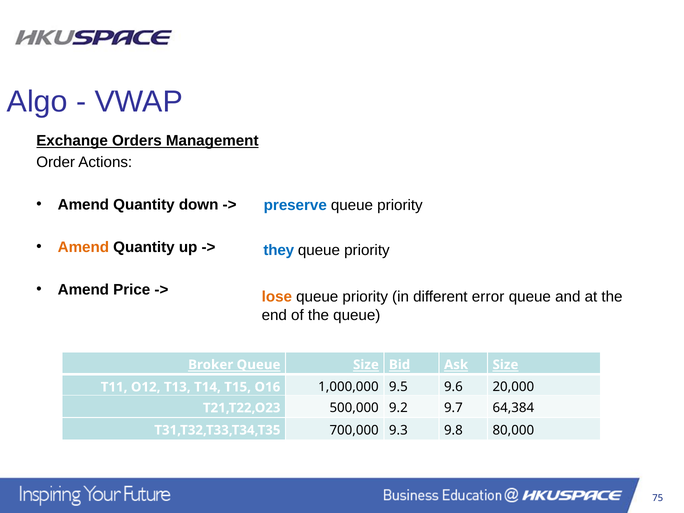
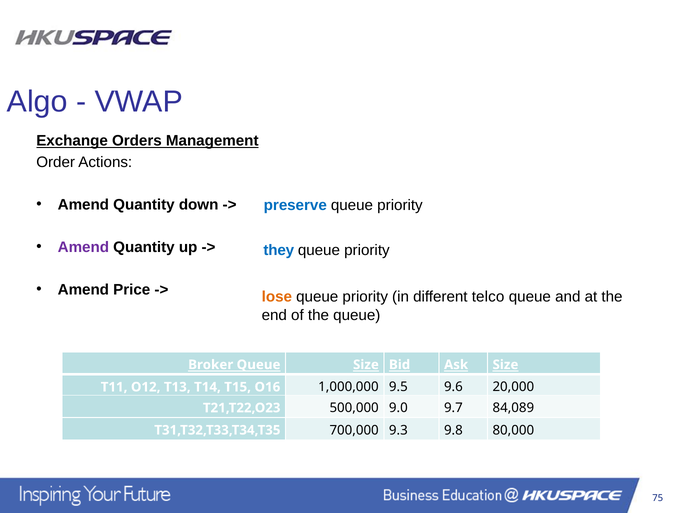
Amend colour: orange -> purple (83, 247)
error: error -> telco (488, 297)
9.2: 9.2 -> 9.0 (398, 408)
64,384: 64,384 -> 84,089 (513, 408)
